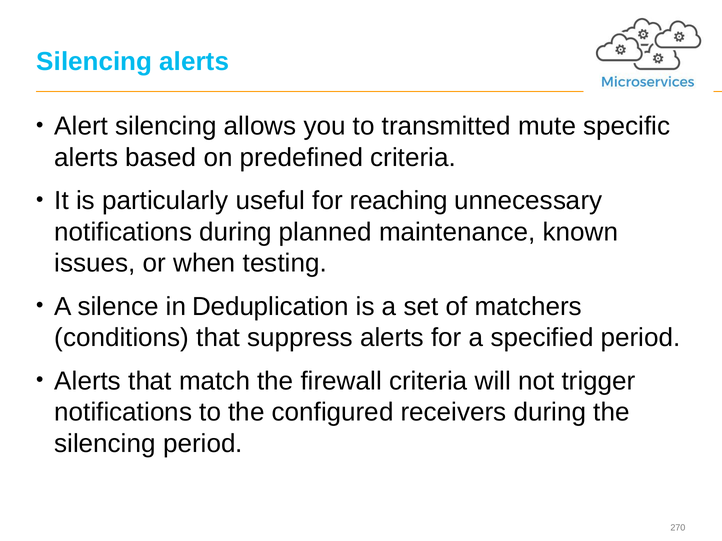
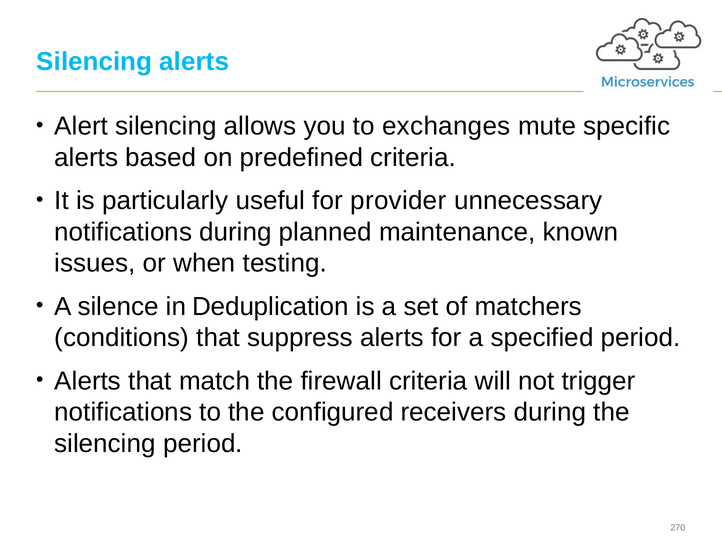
transmitted: transmitted -> exchanges (446, 127)
reaching: reaching -> provider (398, 201)
